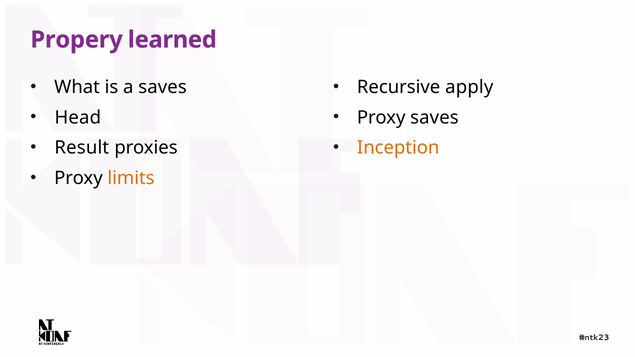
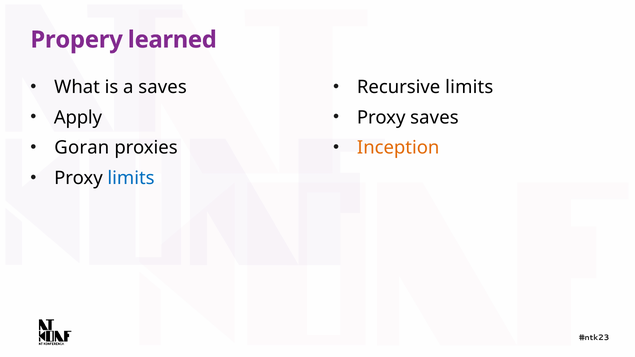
Recursive apply: apply -> limits (469, 87)
Head: Head -> Apply (78, 117)
Result: Result -> Goran (82, 148)
limits colour: orange -> blue (131, 178)
